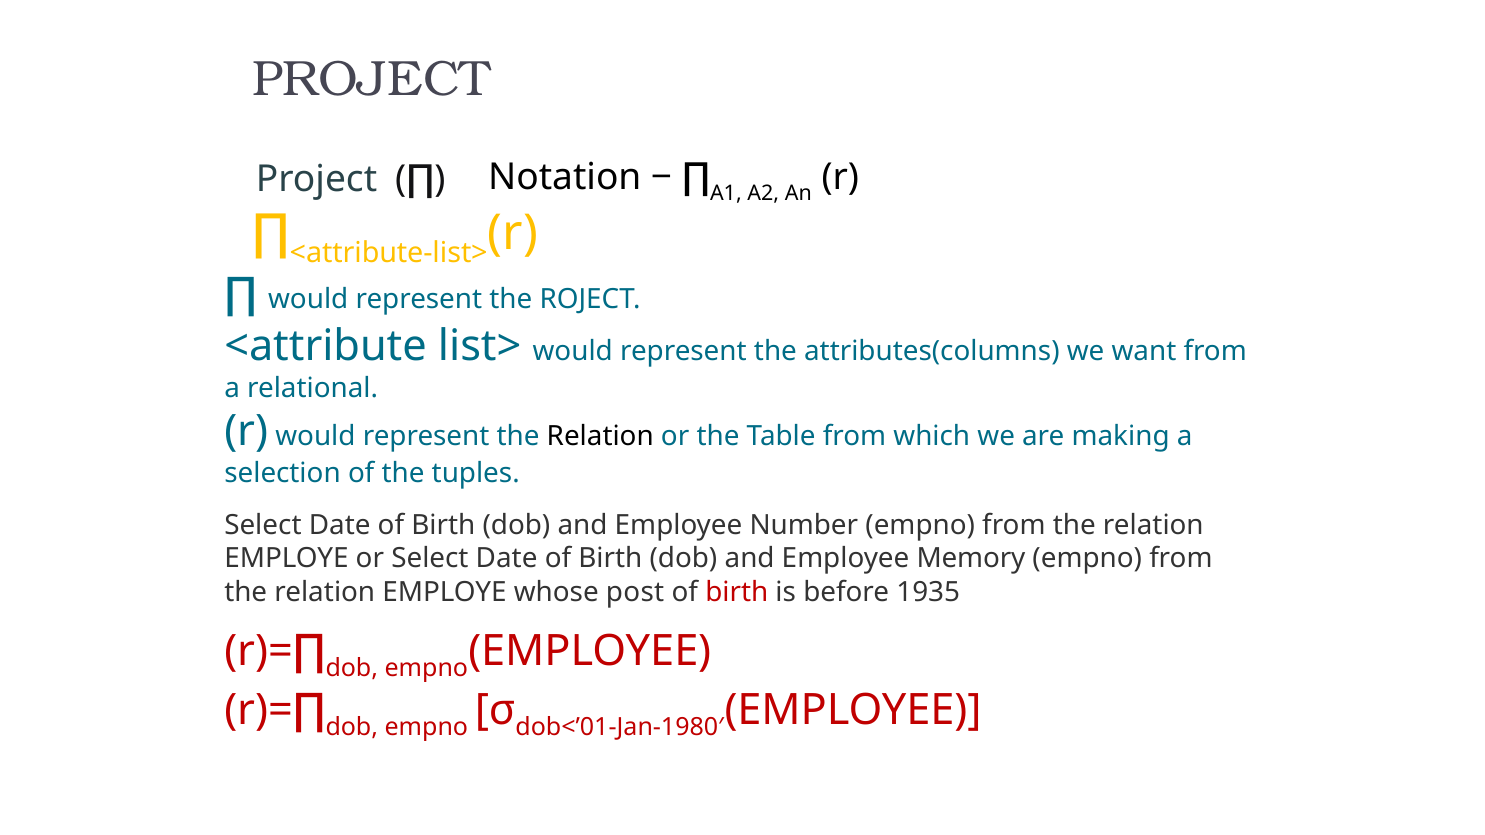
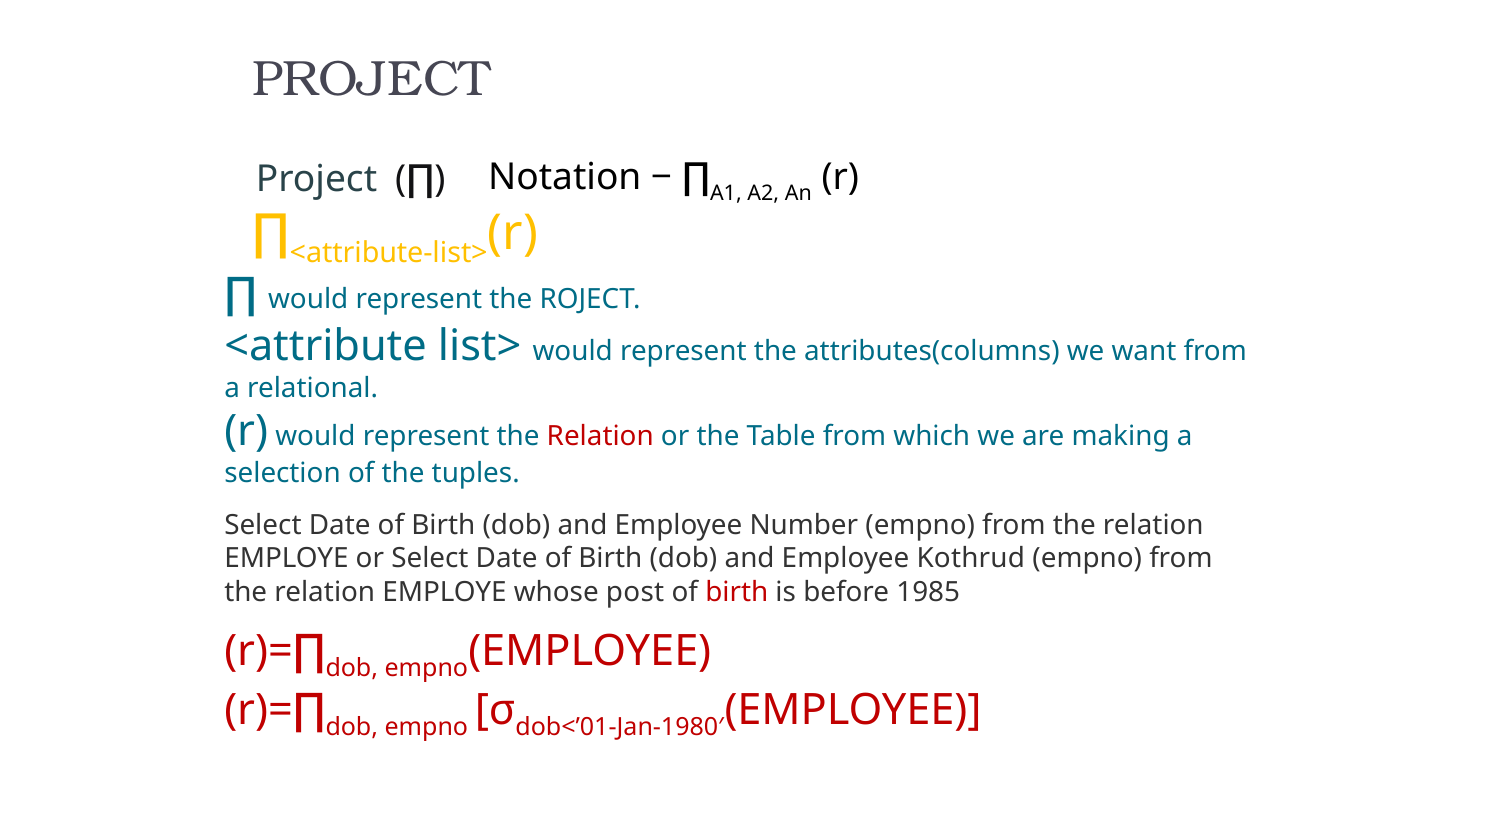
Relation colour: black -> red (600, 437)
Memory: Memory -> Kothrud (971, 559)
1935: 1935 -> 1985 (928, 592)
